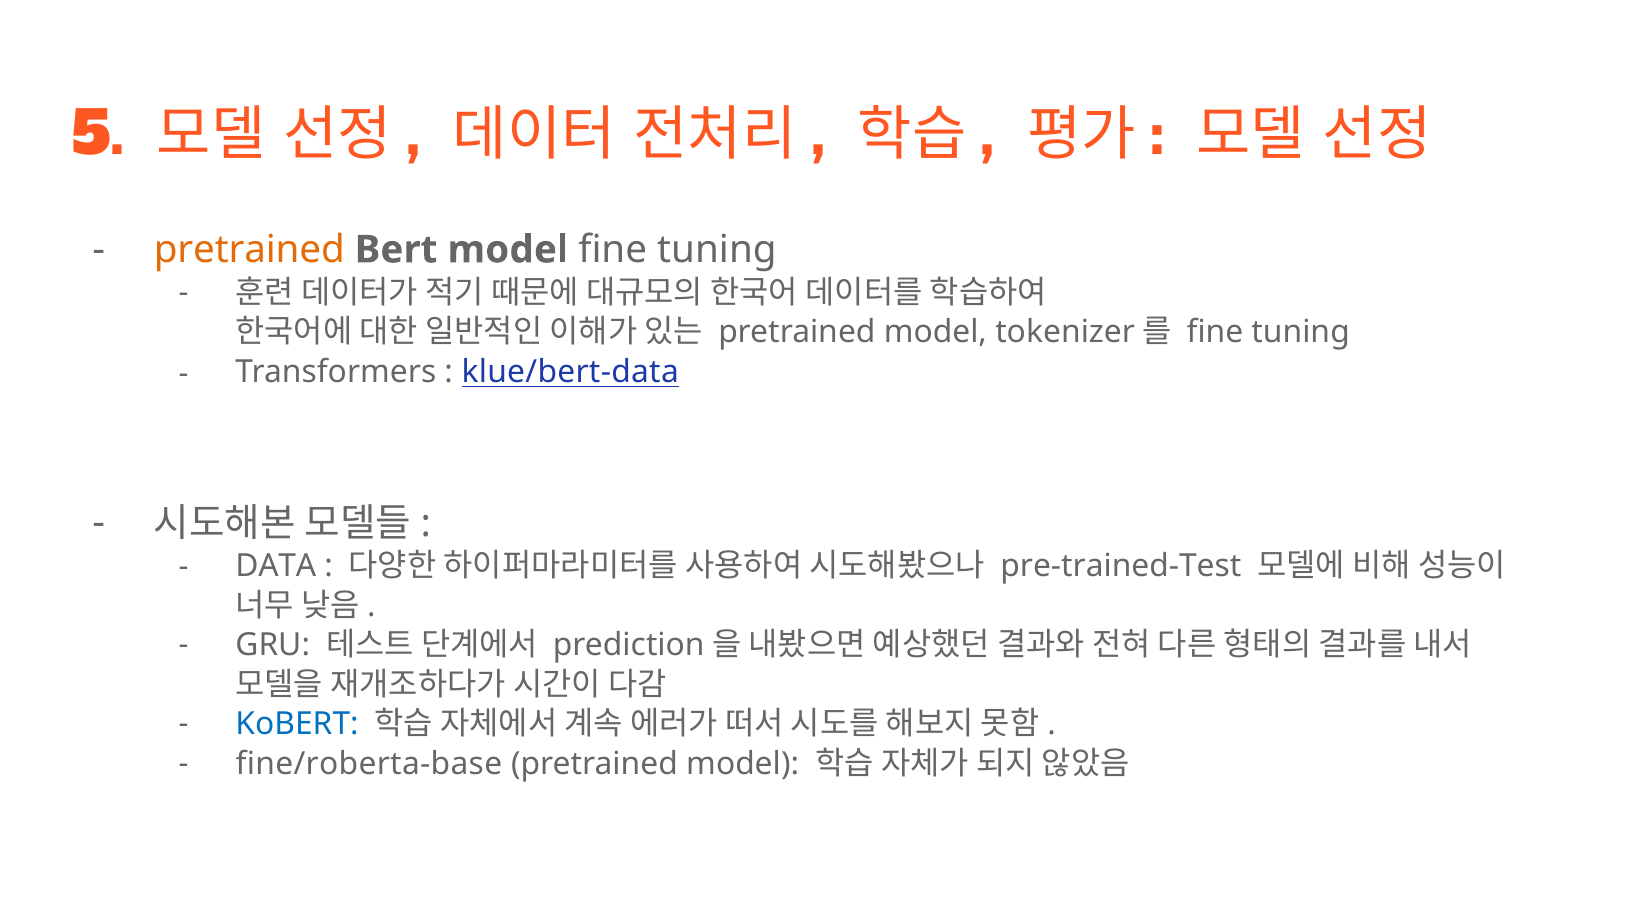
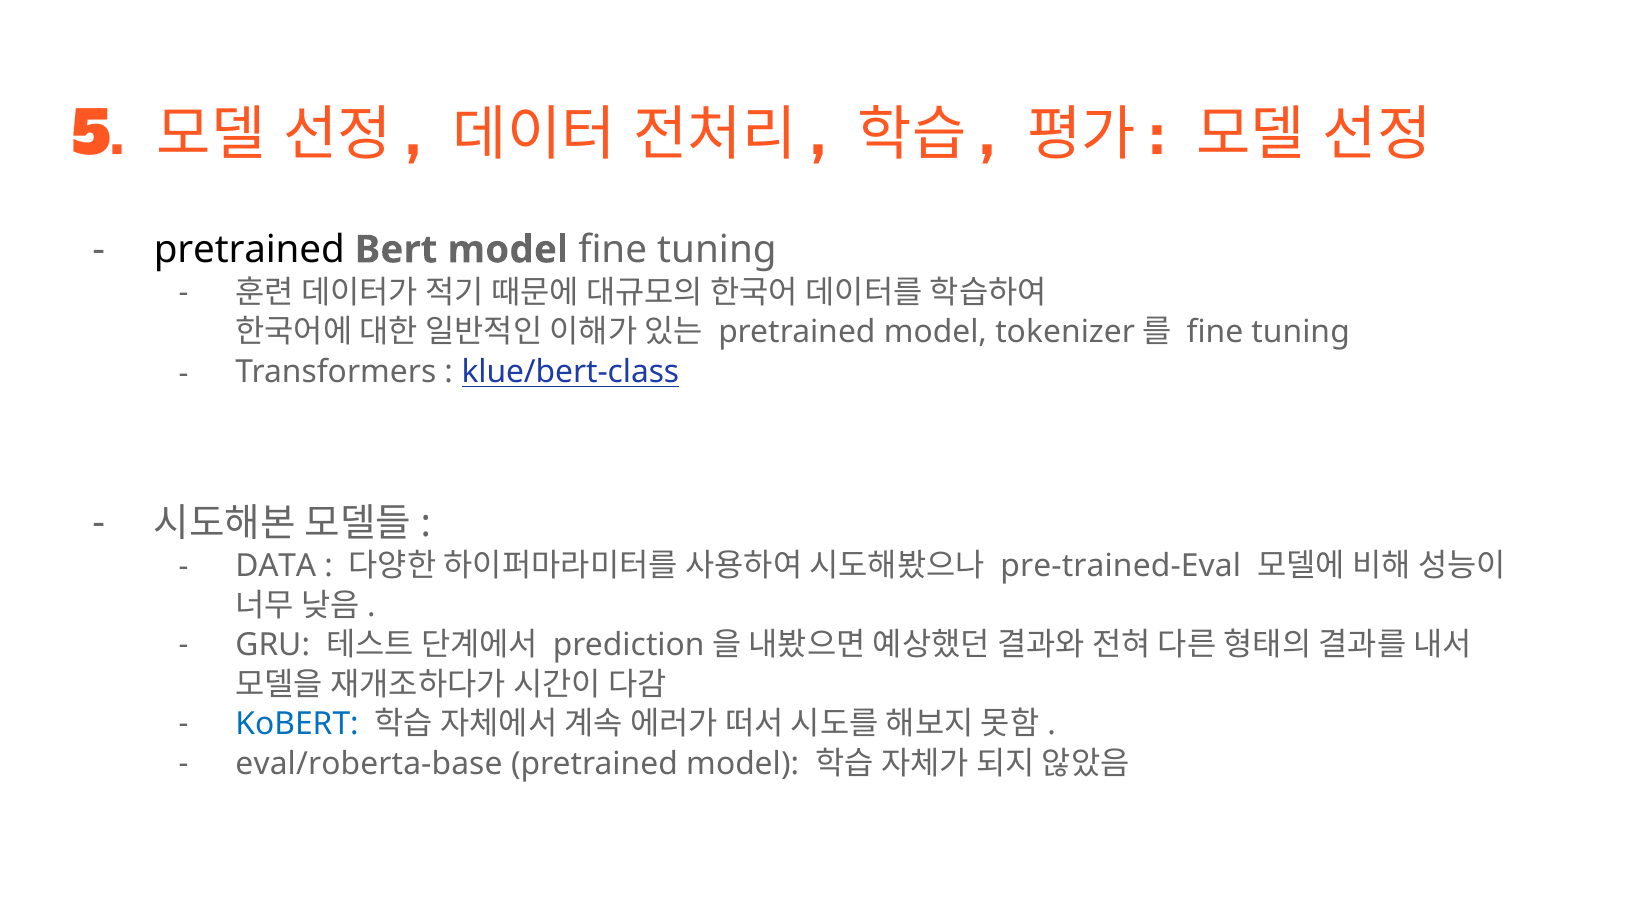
pretrained colour: orange -> black (249, 250)
klue/bert-data: klue/bert-data -> klue/bert-class (570, 372)
pre-trained-Test: pre-trained-Test -> pre-trained-Eval (1121, 566)
fine/roberta-base: fine/roberta-base -> eval/roberta-base (369, 764)
